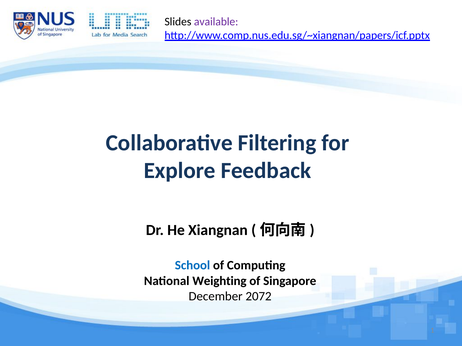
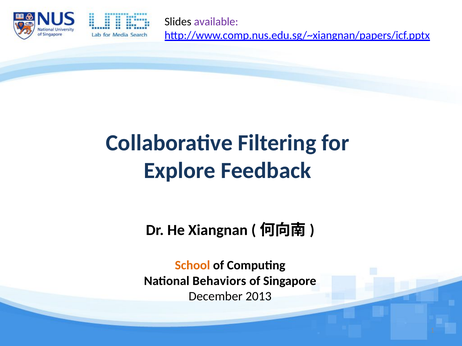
School colour: blue -> orange (192, 266)
Weighting: Weighting -> Behaviors (219, 281)
2072: 2072 -> 2013 (259, 297)
